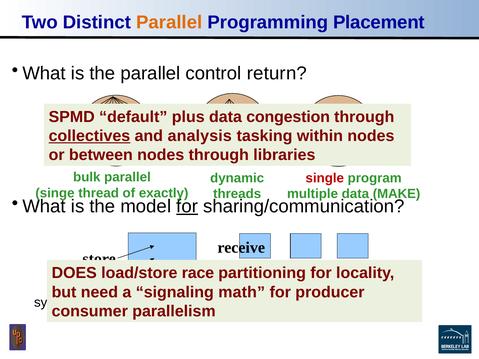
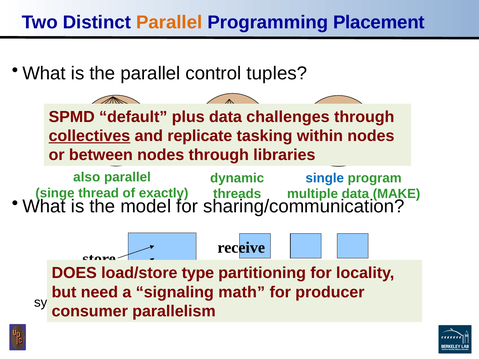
return: return -> tuples (277, 74)
congestion: congestion -> challenges (288, 117)
analysis: analysis -> replicate (200, 136)
bulk: bulk -> also (87, 177)
single colour: red -> blue (325, 178)
for underline: present -> none (187, 206)
race: race -> type (198, 273)
